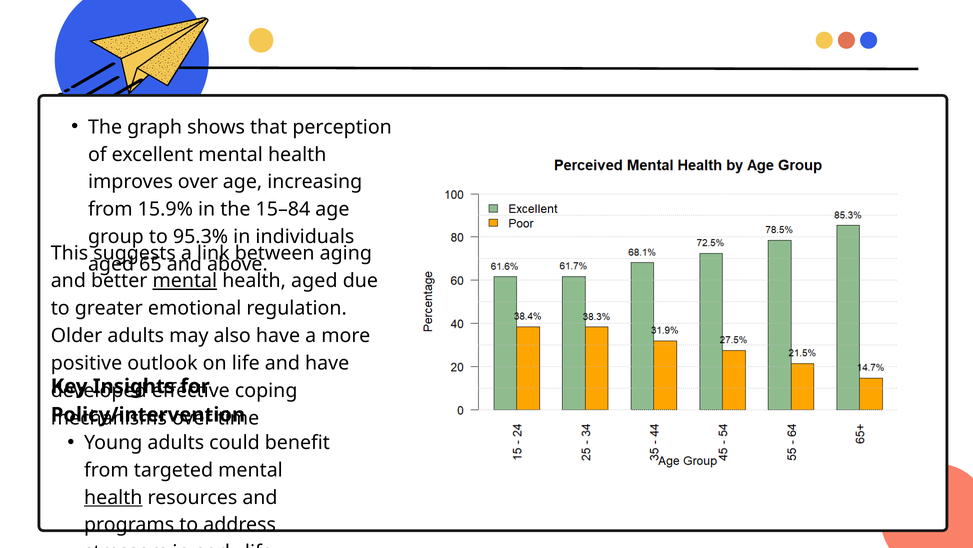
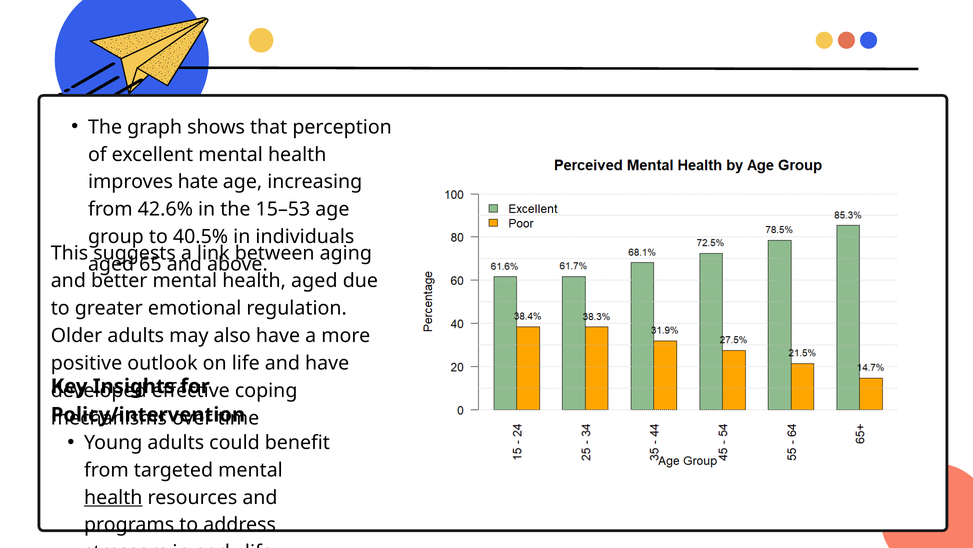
improves over: over -> hate (198, 182)
15.9%: 15.9% -> 42.6% (165, 209)
15–84: 15–84 -> 15–53 (283, 209)
95.3%: 95.3% -> 40.5% (201, 237)
mental underline: present -> none (185, 280)
